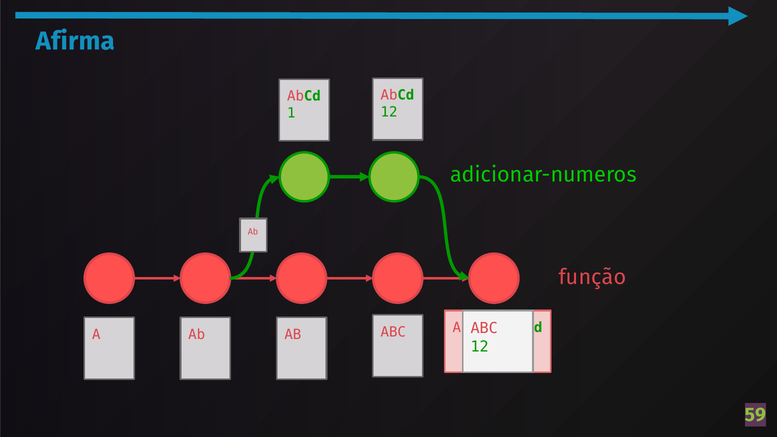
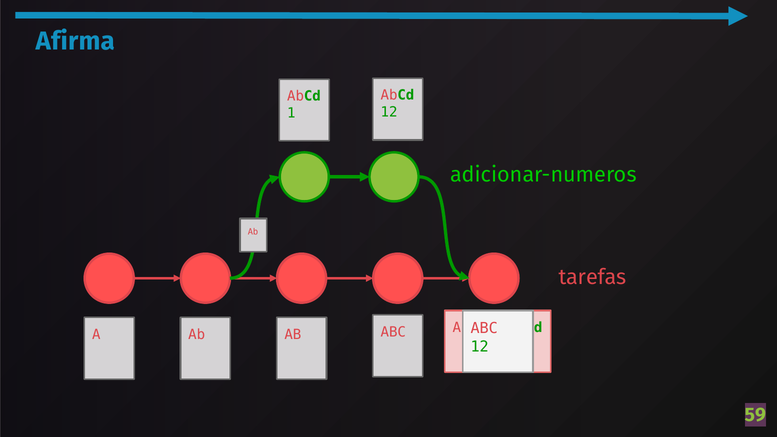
função: função -> tarefas (593, 277)
